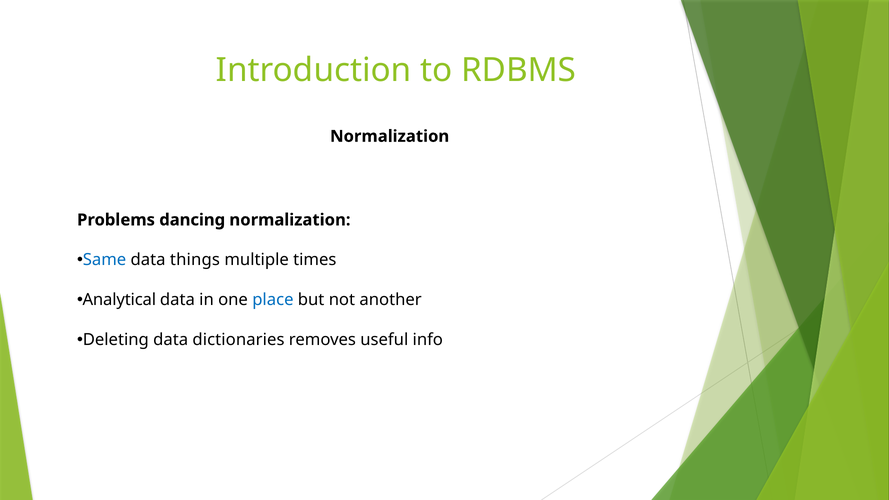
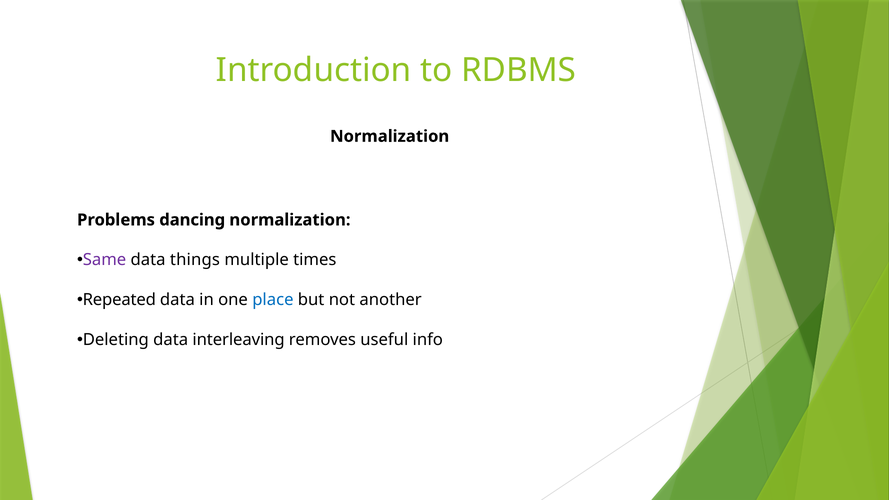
Same colour: blue -> purple (105, 260)
Analytical: Analytical -> Repeated (119, 300)
dictionaries: dictionaries -> interleaving (239, 340)
